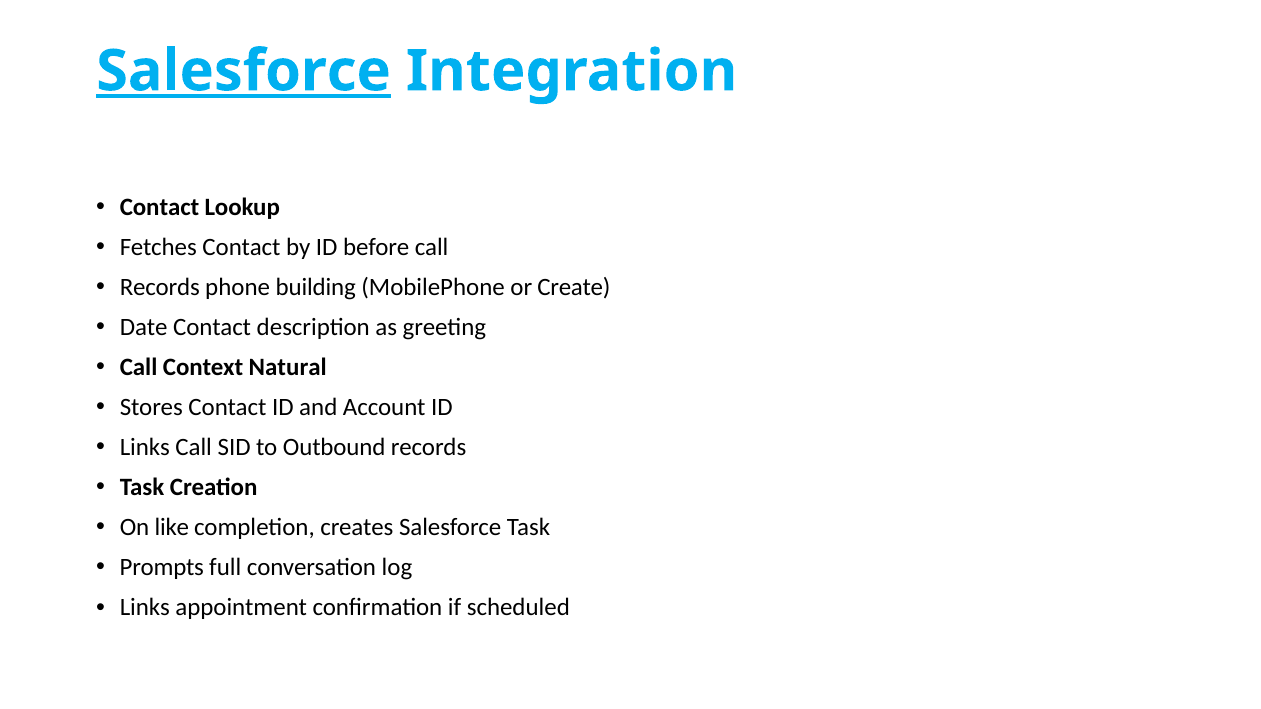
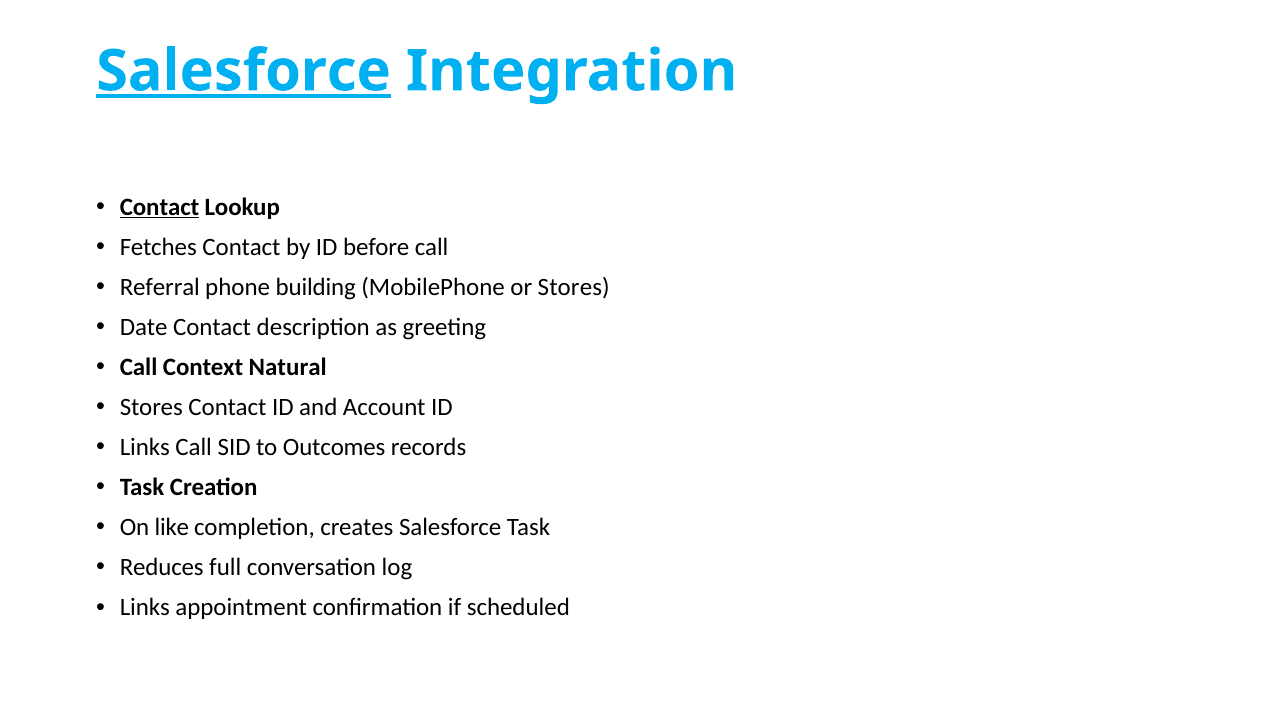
Contact underline: none -> present (160, 207)
Records: Records -> Referral (160, 287)
or Create: Create -> Stores (574, 287)
Outbound: Outbound -> Outcomes (334, 447)
Prompts: Prompts -> Reduces (162, 568)
